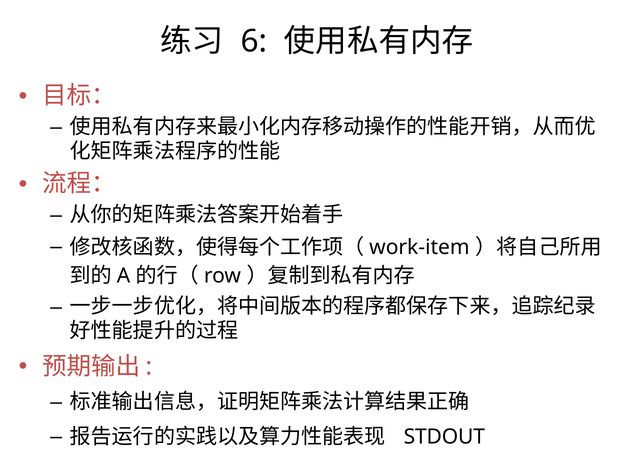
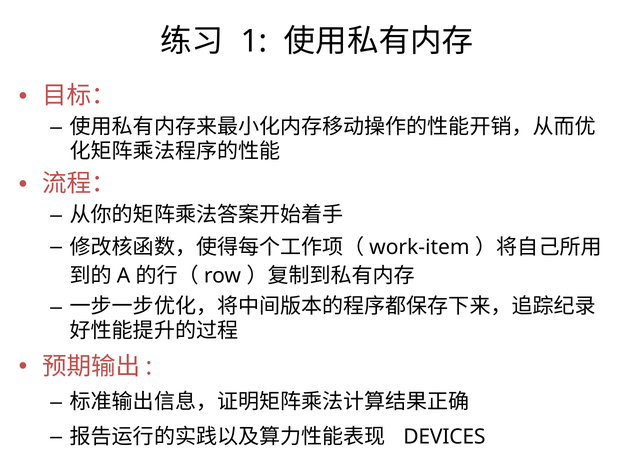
6: 6 -> 1 (254, 41)
STDOUT: STDOUT -> DEVICES (444, 437)
